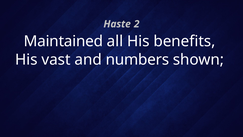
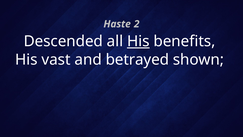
Maintained: Maintained -> Descended (63, 41)
His underline: none -> present (138, 41)
numbers: numbers -> betrayed (137, 59)
